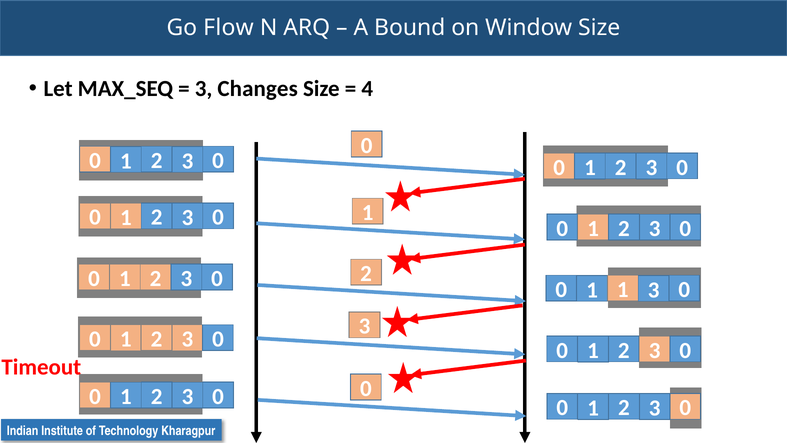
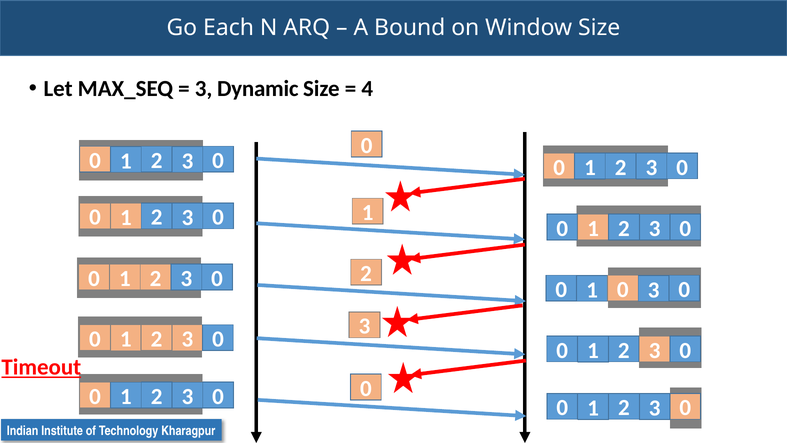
Flow: Flow -> Each (229, 28)
Changes: Changes -> Dynamic (258, 89)
1 1: 1 -> 0 (623, 290)
Timeout underline: none -> present (41, 367)
